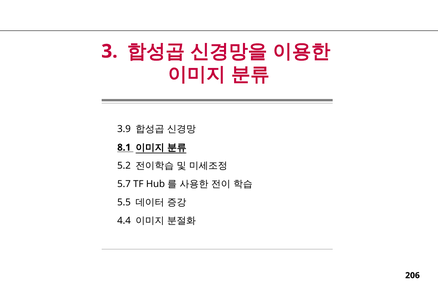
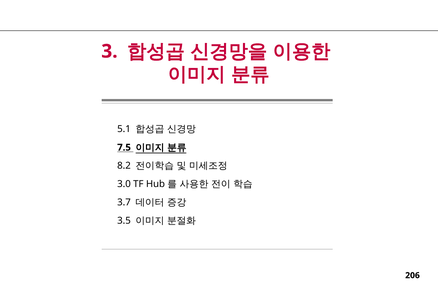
3.9: 3.9 -> 5.1 (124, 129)
8.1: 8.1 -> 7.5 (124, 148)
5.2: 5.2 -> 8.2 (124, 166)
5.7: 5.7 -> 3.0 (124, 184)
5.5: 5.5 -> 3.7 (124, 203)
4.4: 4.4 -> 3.5 (124, 221)
